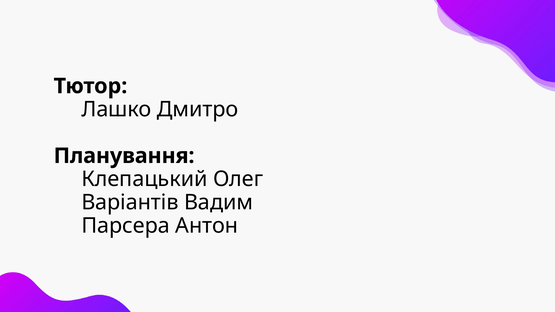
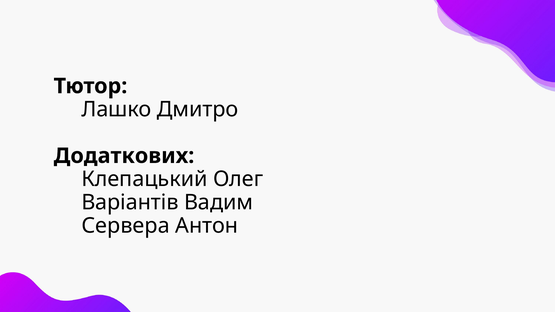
Планування: Планування -> Додаткових (124, 156)
Парсера: Парсера -> Сервера (126, 226)
